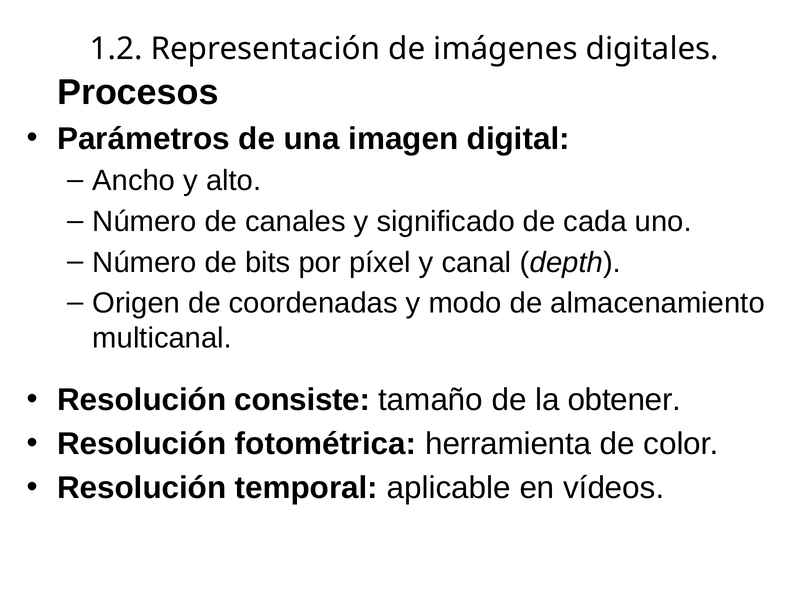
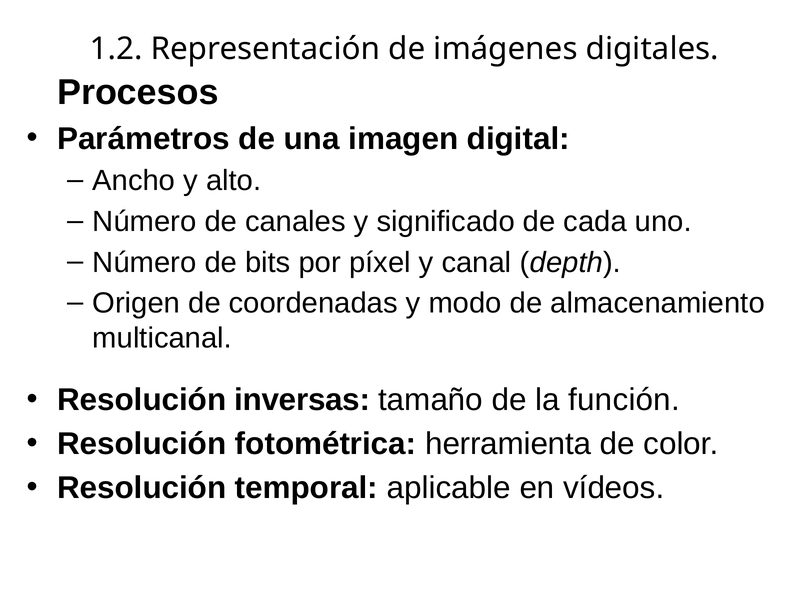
consiste: consiste -> inversas (302, 400)
obtener: obtener -> función (624, 400)
